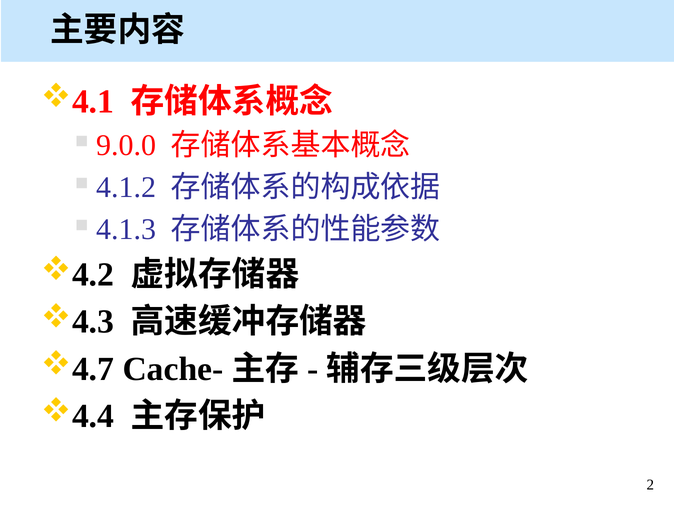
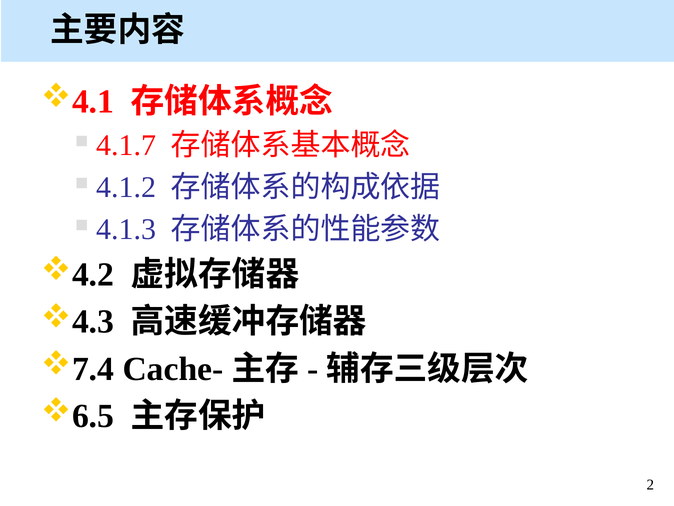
9.0.0: 9.0.0 -> 4.1.7 (126, 145)
4.7: 4.7 -> 7.4 (93, 369)
4.4: 4.4 -> 6.5 (93, 416)
